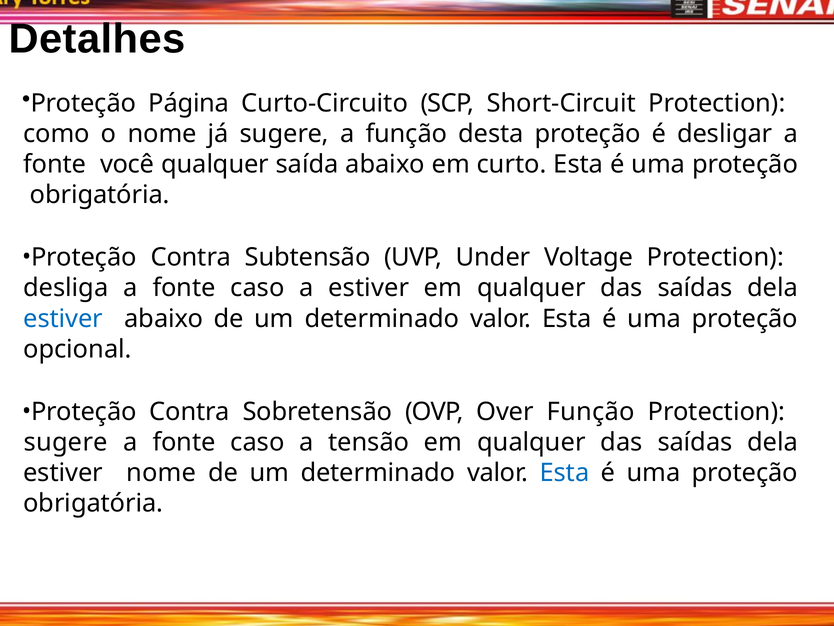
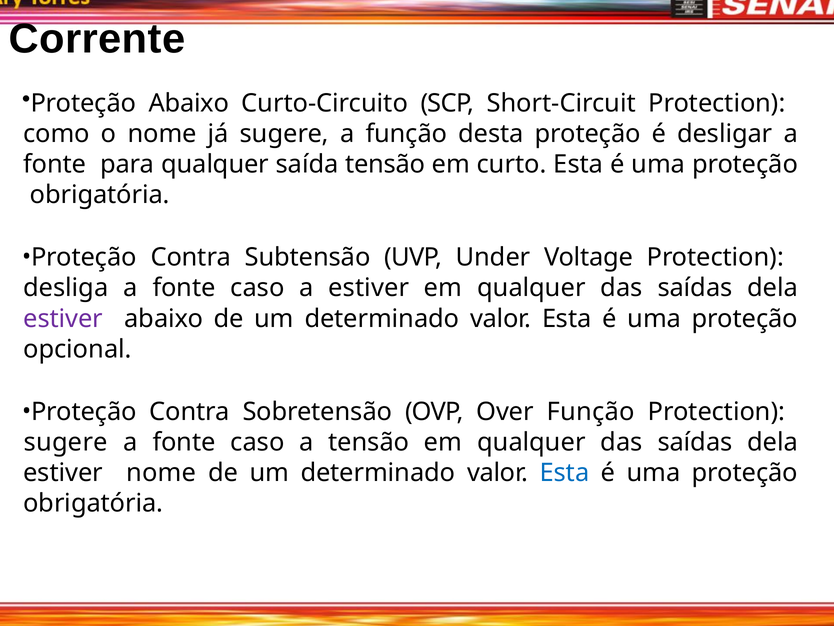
Detalhes: Detalhes -> Corrente (97, 39)
Proteção Página: Página -> Abaixo (189, 103)
você: você -> para (127, 164)
saída abaixo: abaixo -> tensão (385, 164)
estiver colour: blue -> purple (63, 318)
